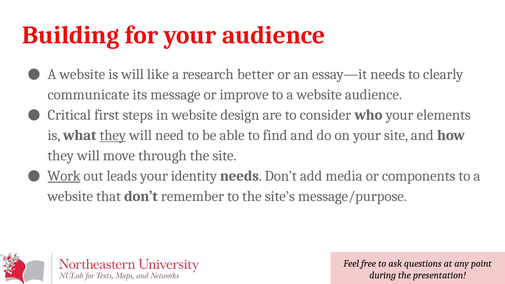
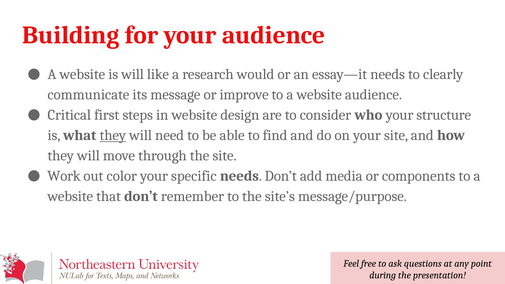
better: better -> would (256, 74)
elements: elements -> structure (444, 115)
Work underline: present -> none (64, 176)
leads: leads -> color (122, 176)
identity: identity -> specific (194, 176)
